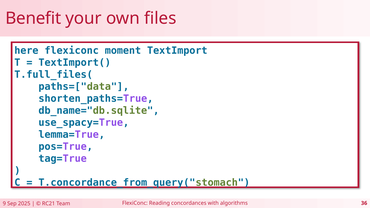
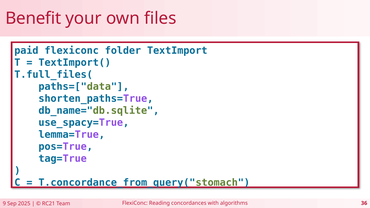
here: here -> paid (26, 50)
moment: moment -> folder (123, 50)
